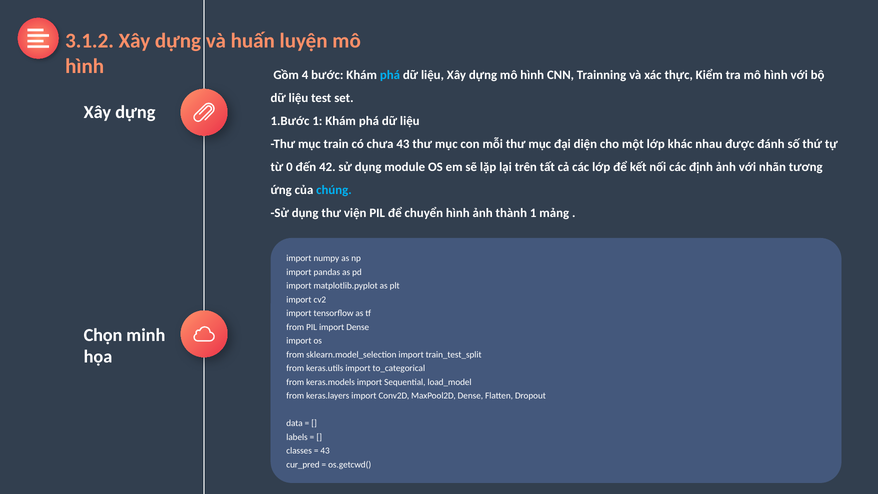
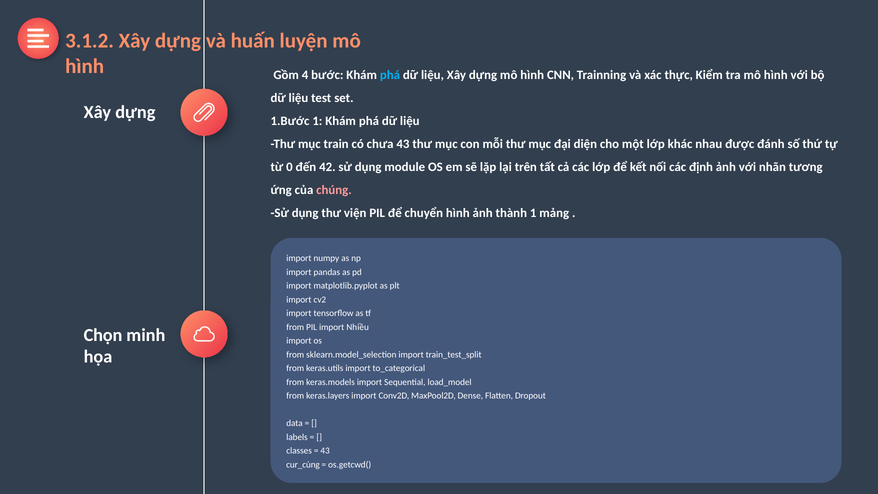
chúng colour: light blue -> pink (334, 190)
import Dense: Dense -> Nhiều (358, 327)
cur_pred: cur_pred -> cur_cùng (303, 465)
